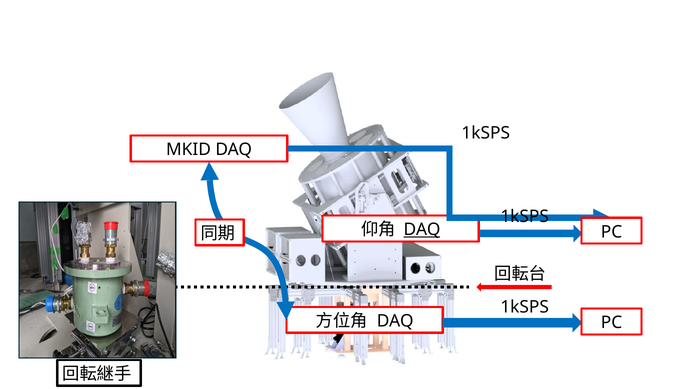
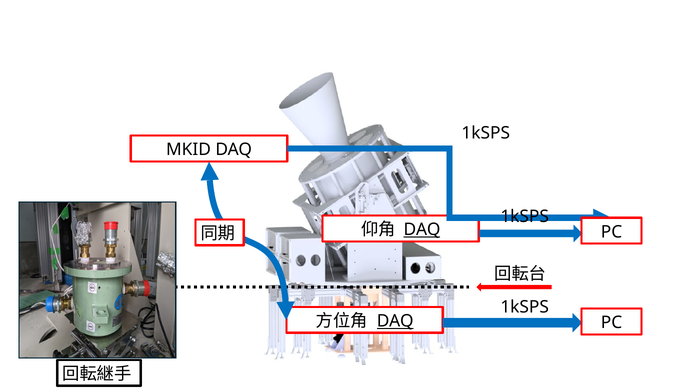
DAQ underline: none -> present (395, 321)
